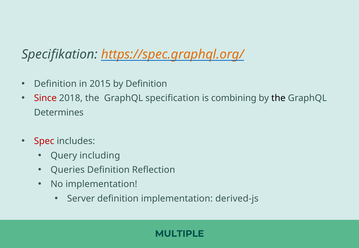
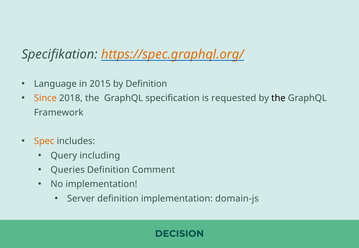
Definition: Definition -> Language (55, 84)
Since colour: red -> orange (45, 98)
combining: combining -> requested (234, 98)
Determines: Determines -> Framework (59, 113)
Spec colour: red -> orange (44, 141)
Reflection: Reflection -> Comment (154, 170)
derived-js: derived-js -> domain-js (237, 199)
MULTIPLE: MULTIPLE -> DECISION (179, 234)
